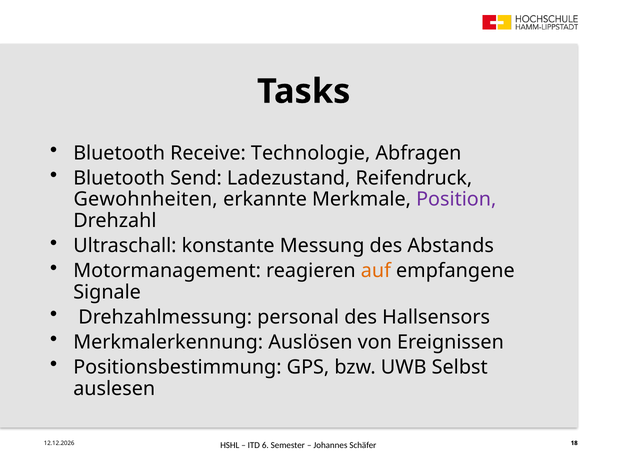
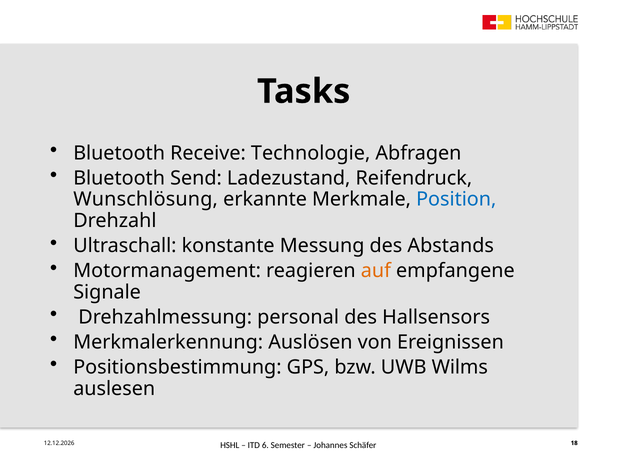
Gewohnheiten: Gewohnheiten -> Wunschlösung (146, 200)
Position colour: purple -> blue (456, 200)
Selbst: Selbst -> Wilms (460, 368)
